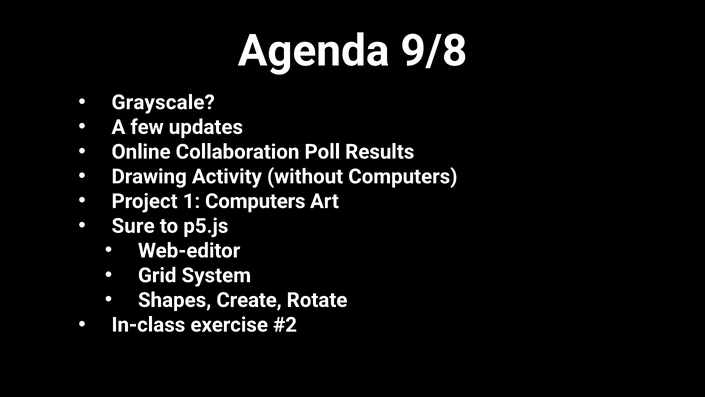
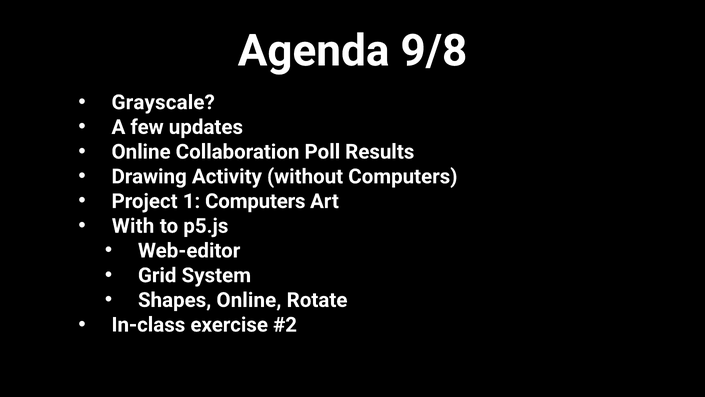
Sure: Sure -> With (133, 226)
Shapes Create: Create -> Online (249, 300)
